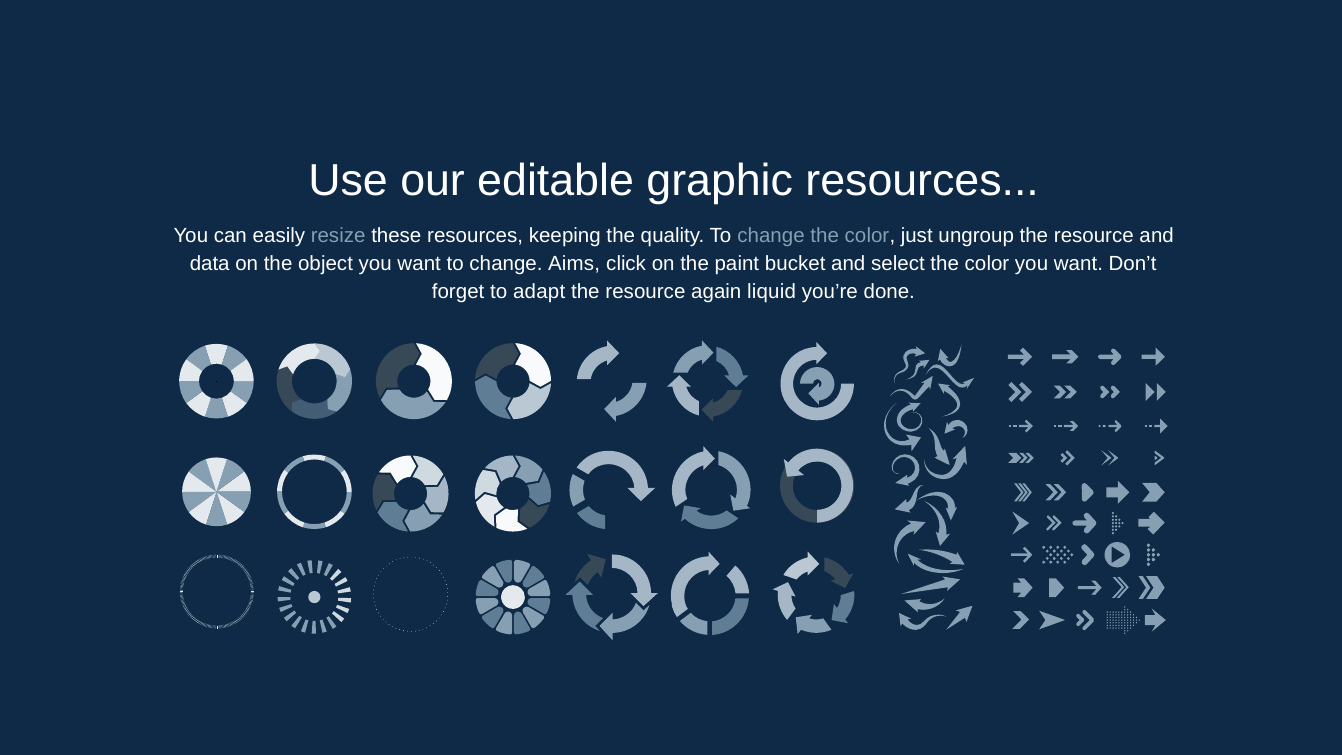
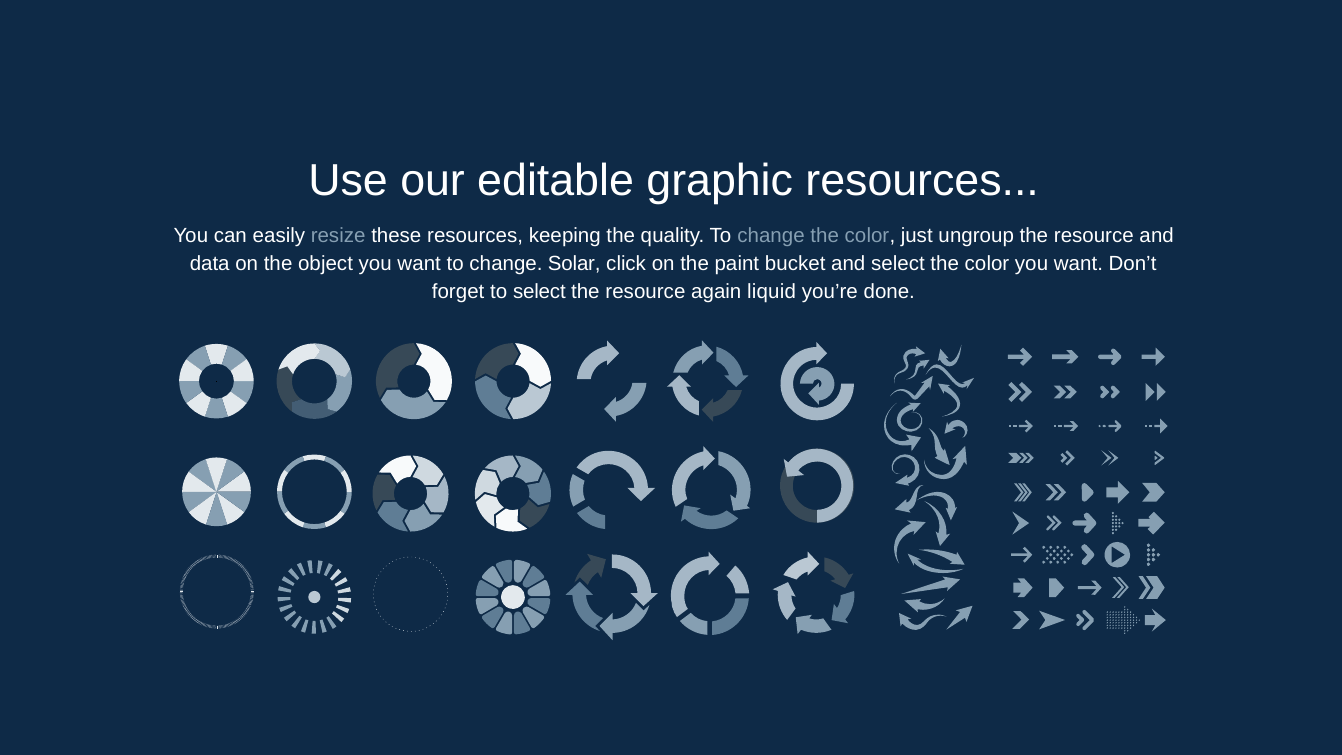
Aims: Aims -> Solar (574, 264)
to adapt: adapt -> select (539, 292)
